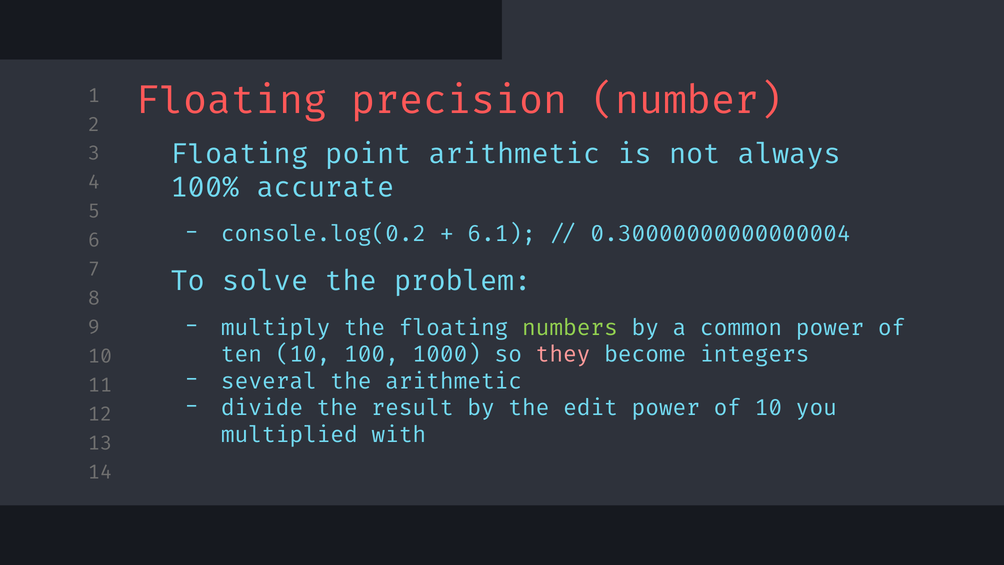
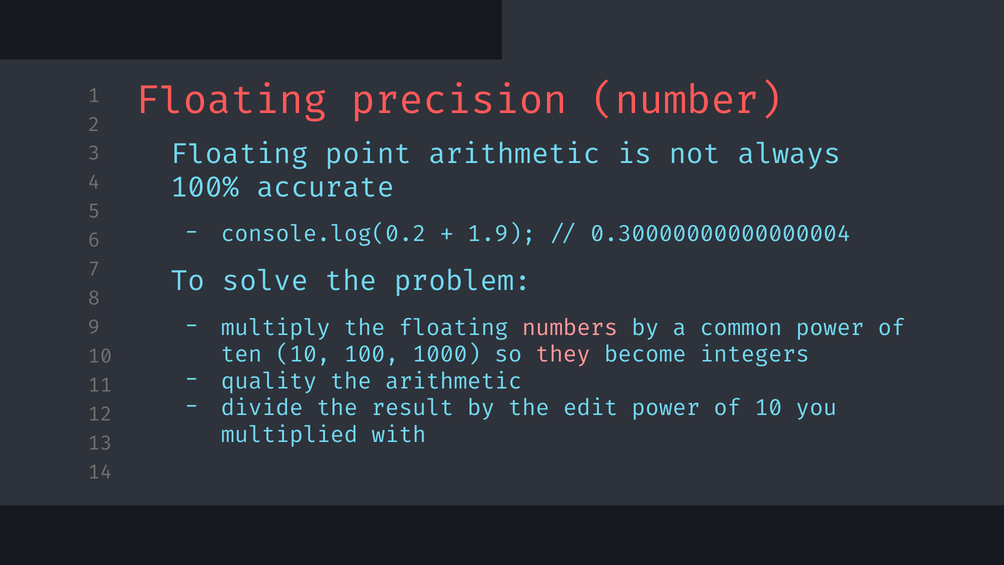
6.1: 6.1 -> 1.9 (502, 234)
numbers colour: light green -> pink (570, 328)
several: several -> quality (269, 381)
